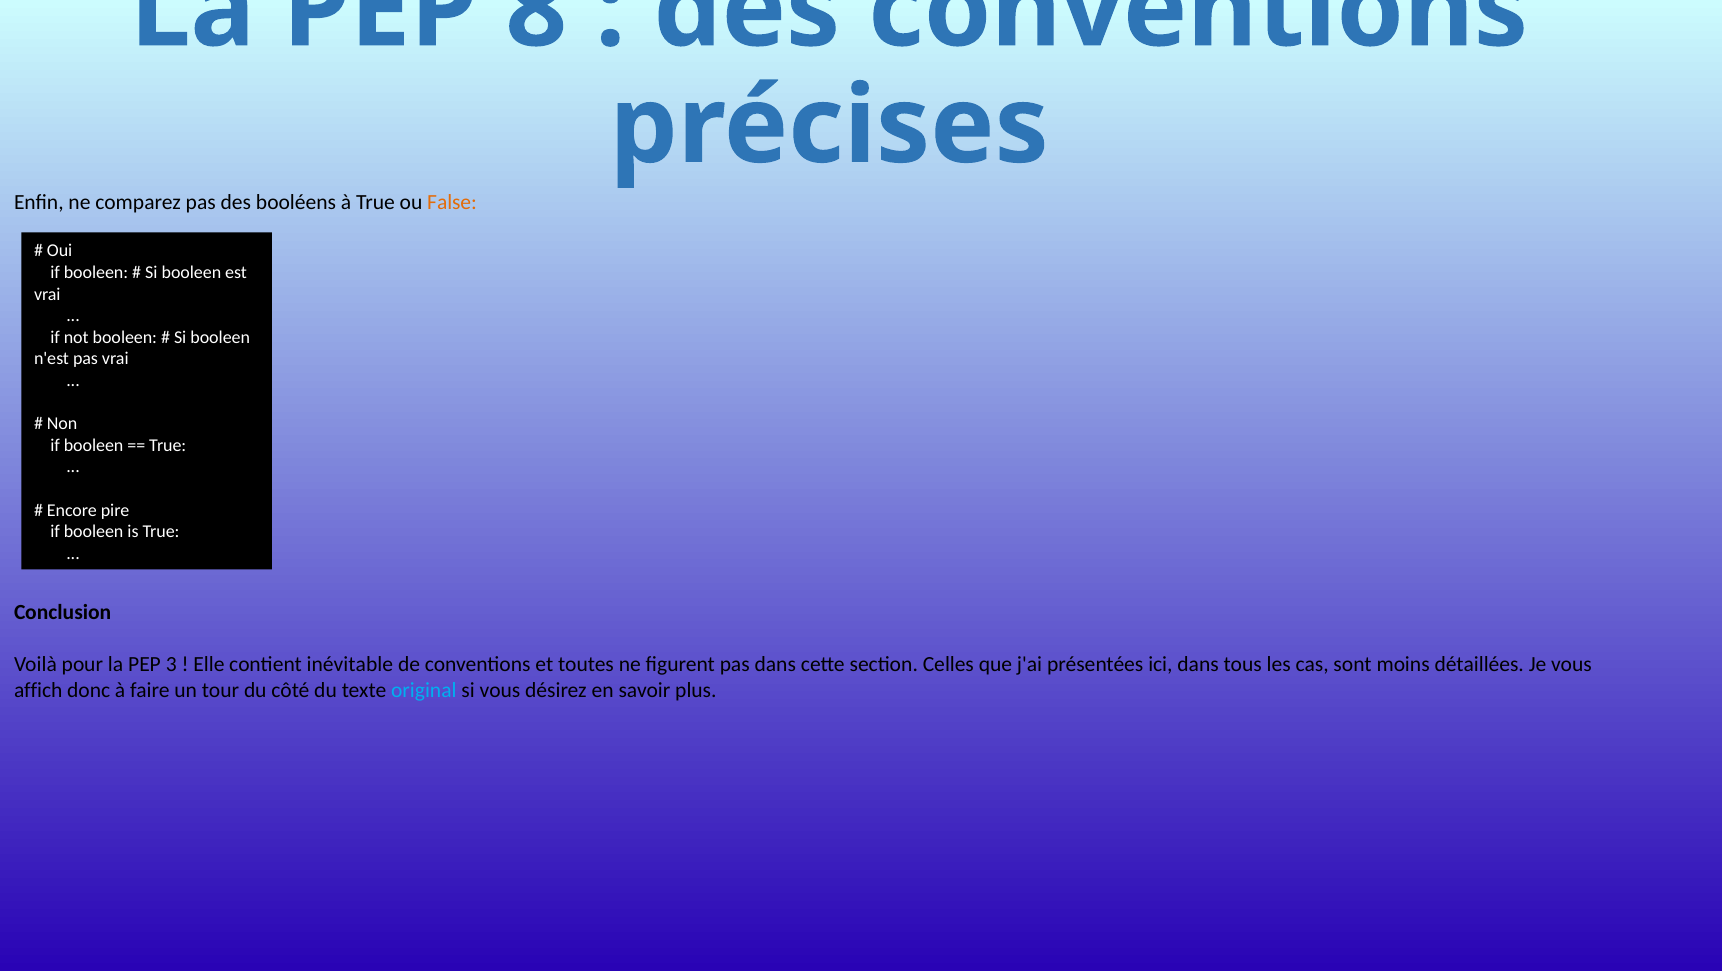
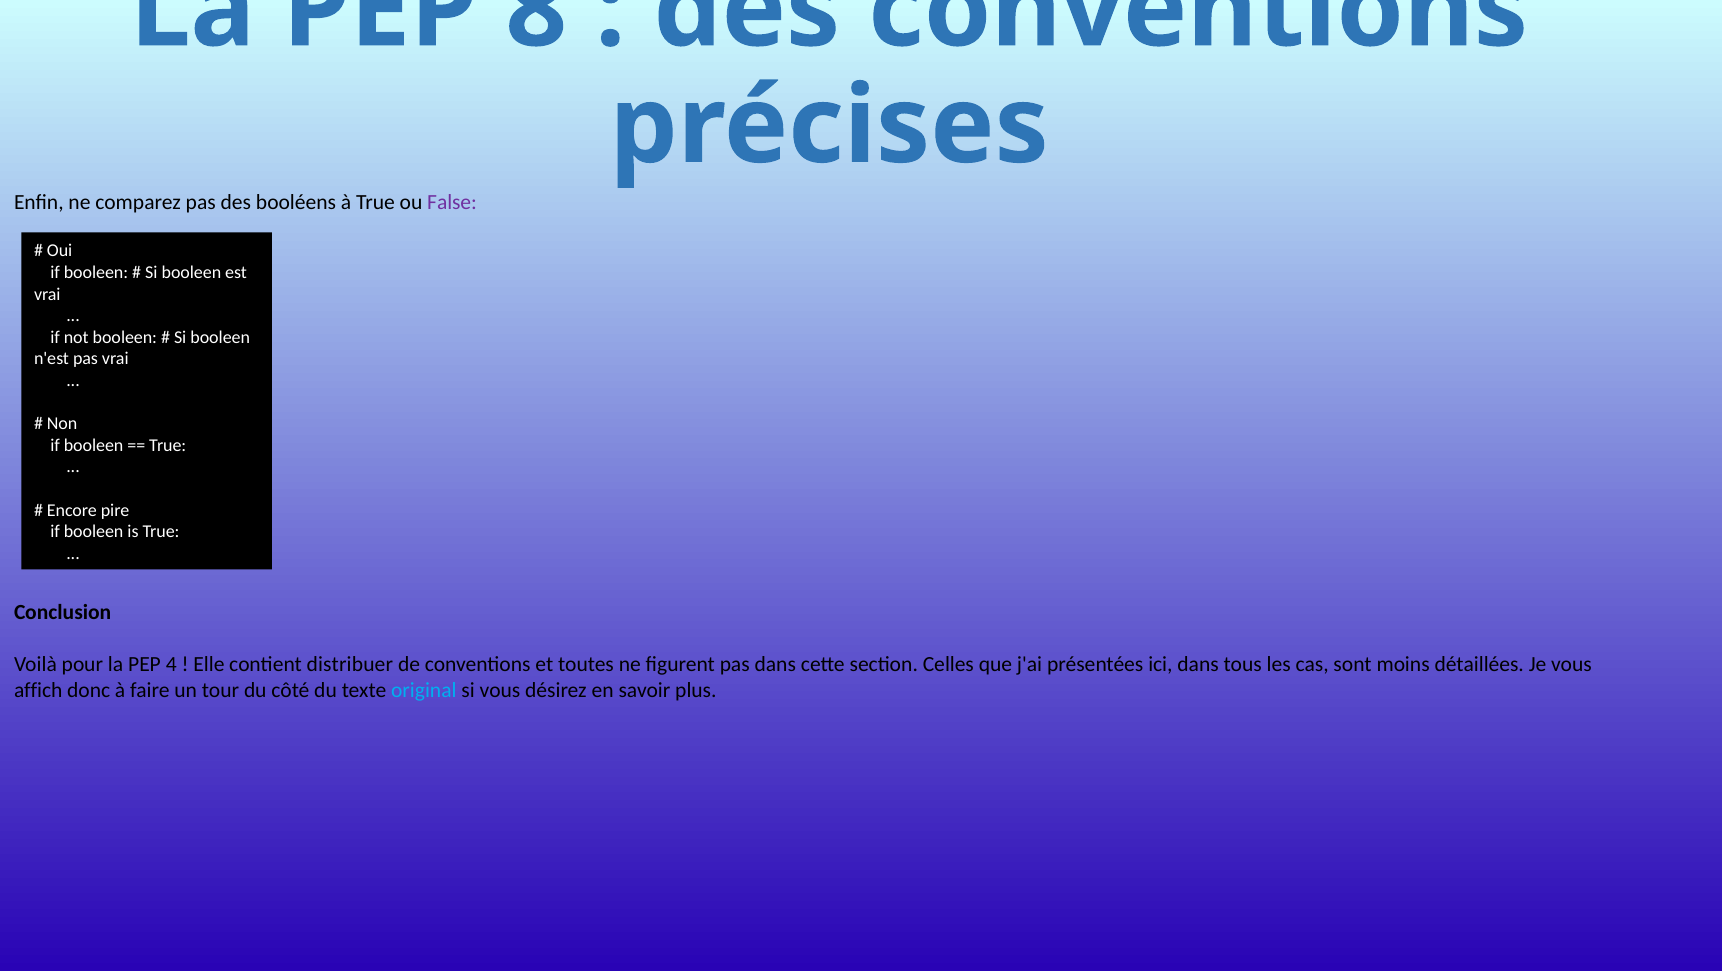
False colour: orange -> purple (452, 203)
3: 3 -> 4 (171, 664)
inévitable: inévitable -> distribuer (350, 664)
